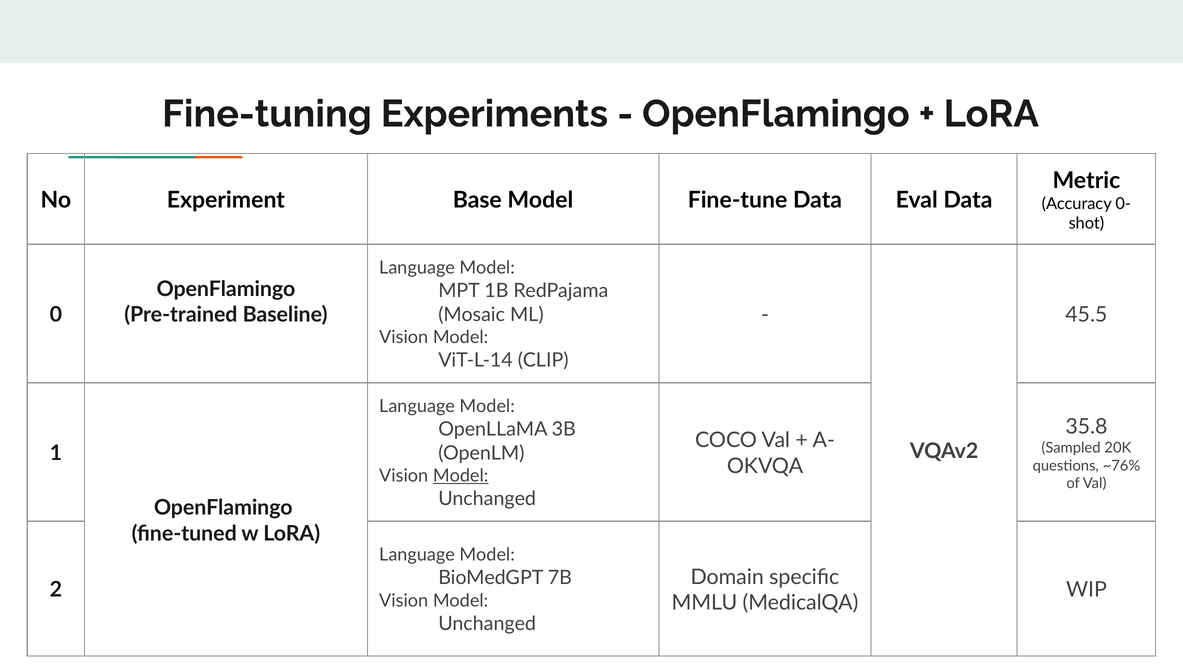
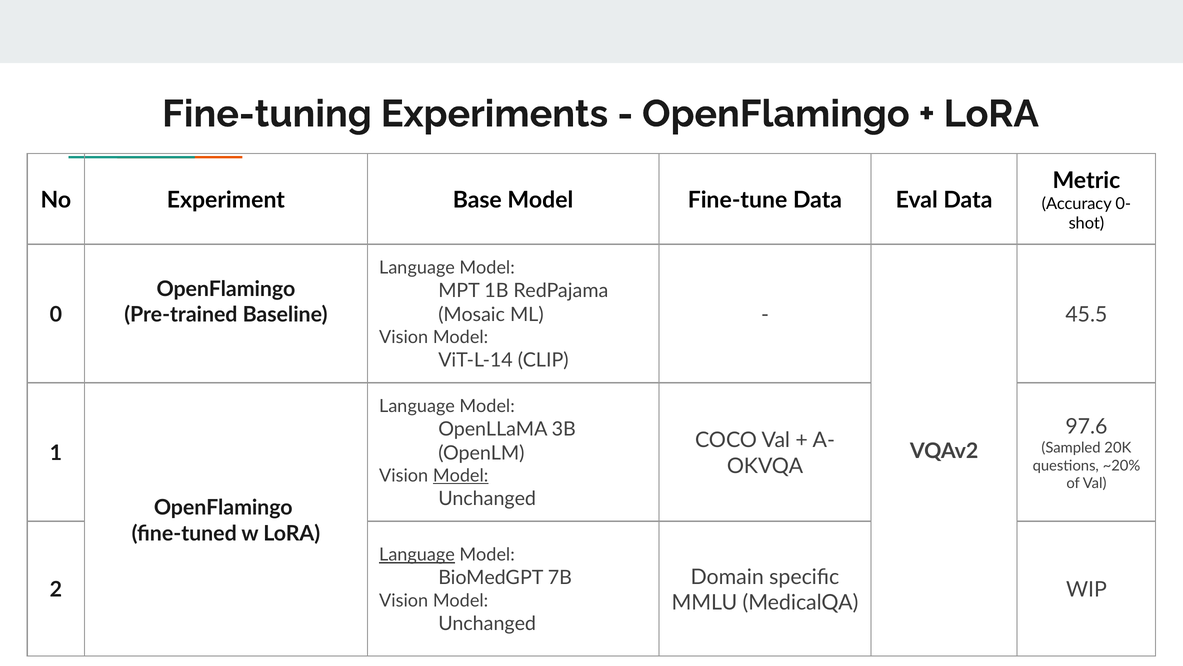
35.8: 35.8 -> 97.6 (1086, 426)
~76%: ~76% -> ~20% (1122, 465)
Language underline: none -> present (417, 555)
